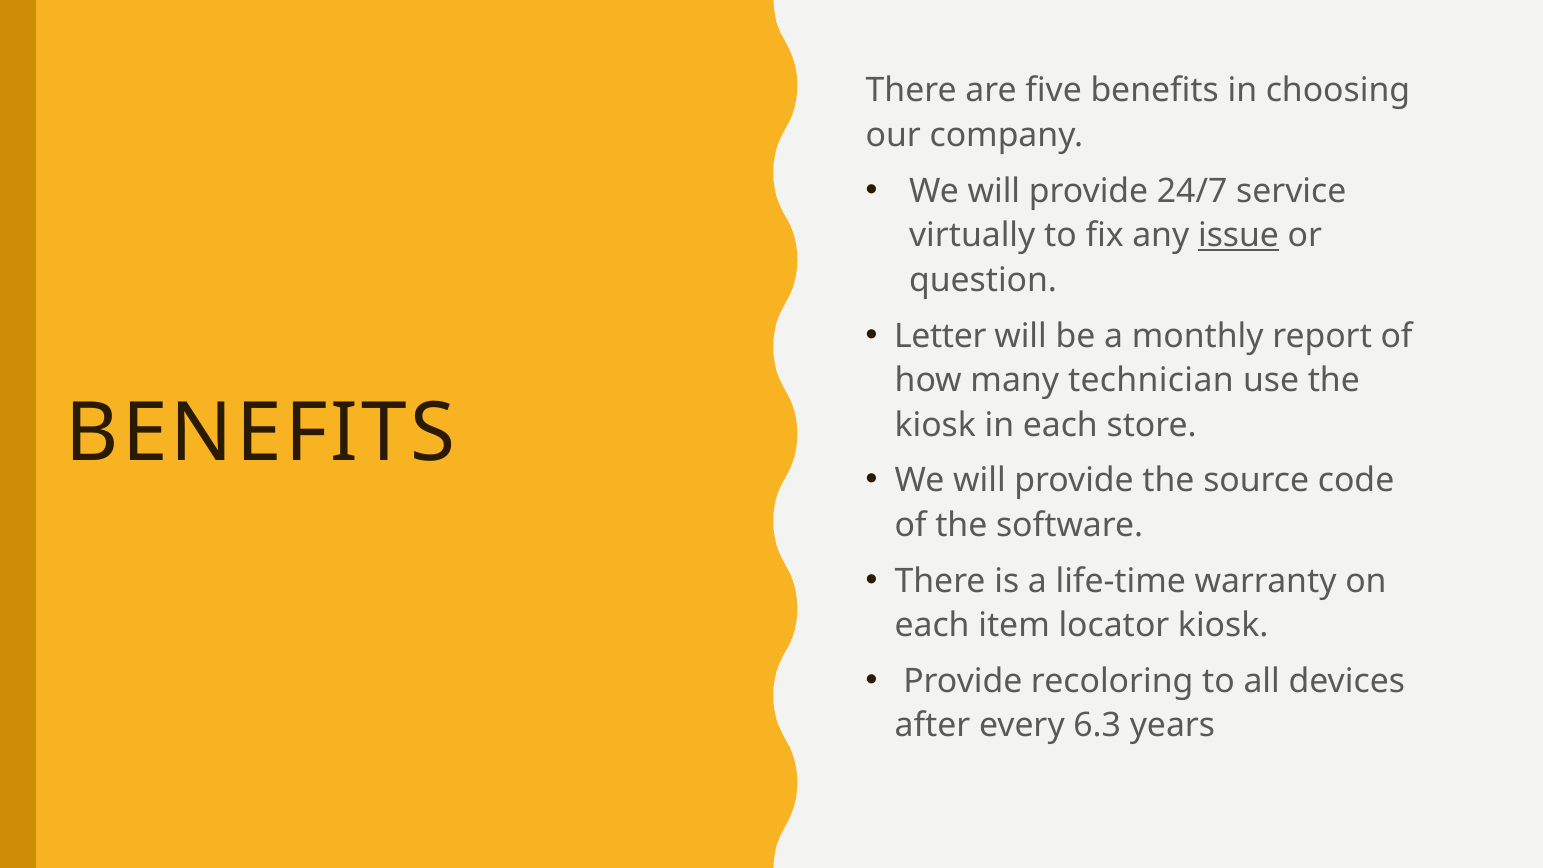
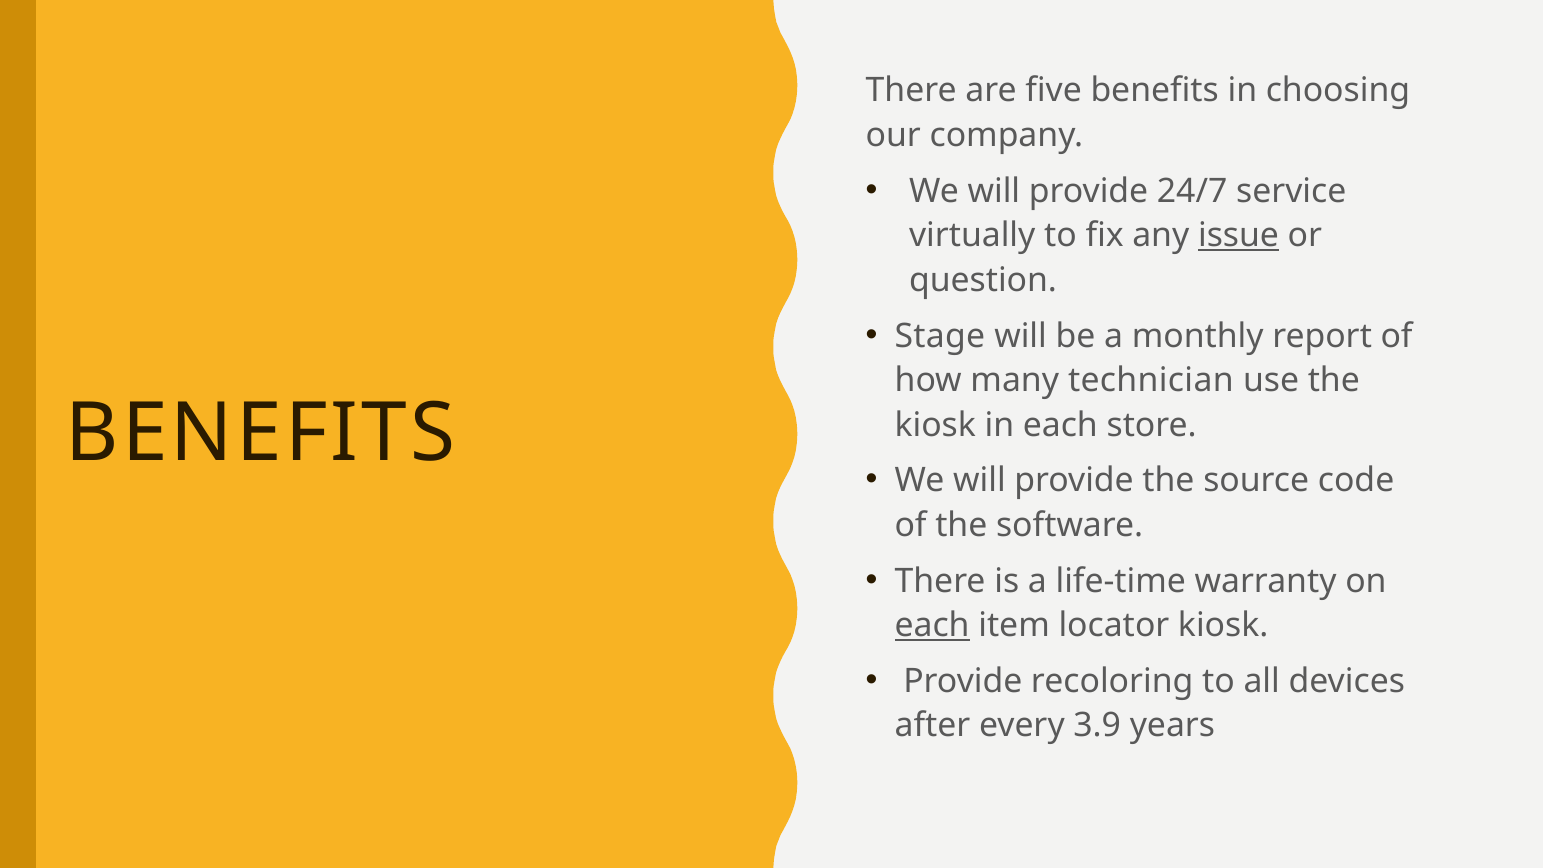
Letter: Letter -> Stage (940, 336)
each underline: none -> present (932, 625)
6.3: 6.3 -> 3.9 (1097, 726)
